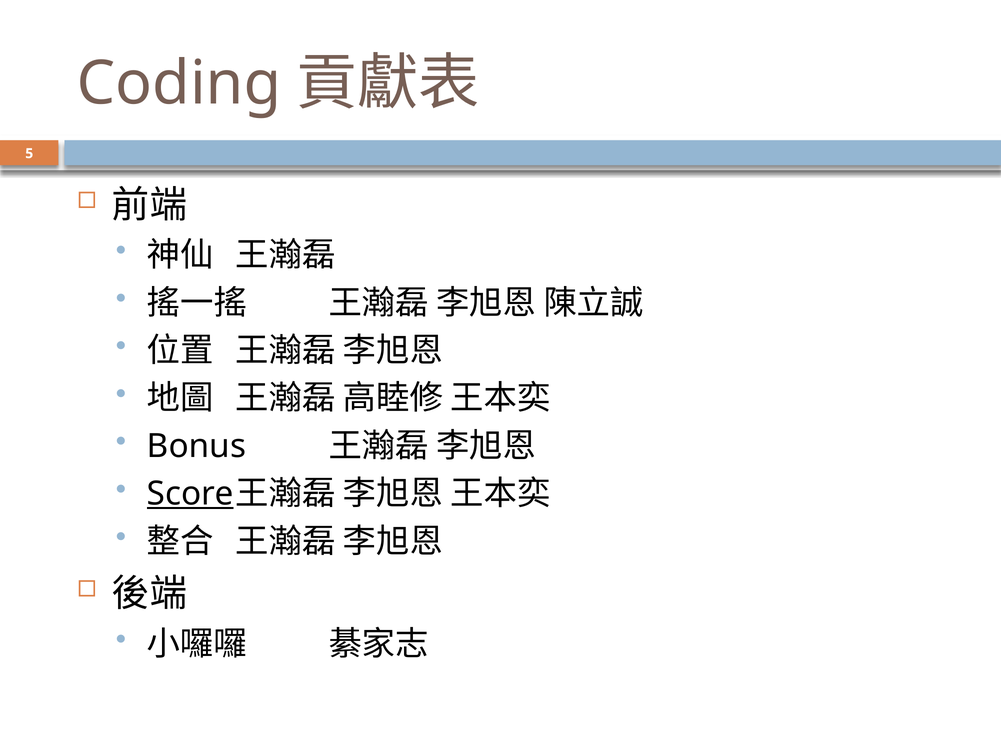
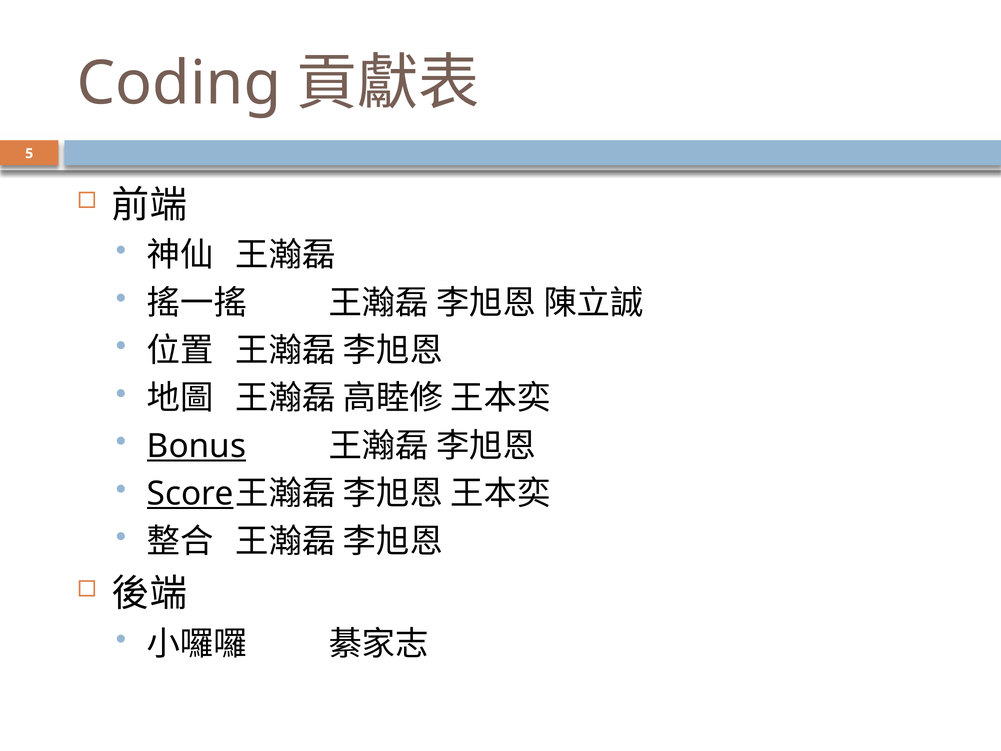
Bonus underline: none -> present (197, 446)
